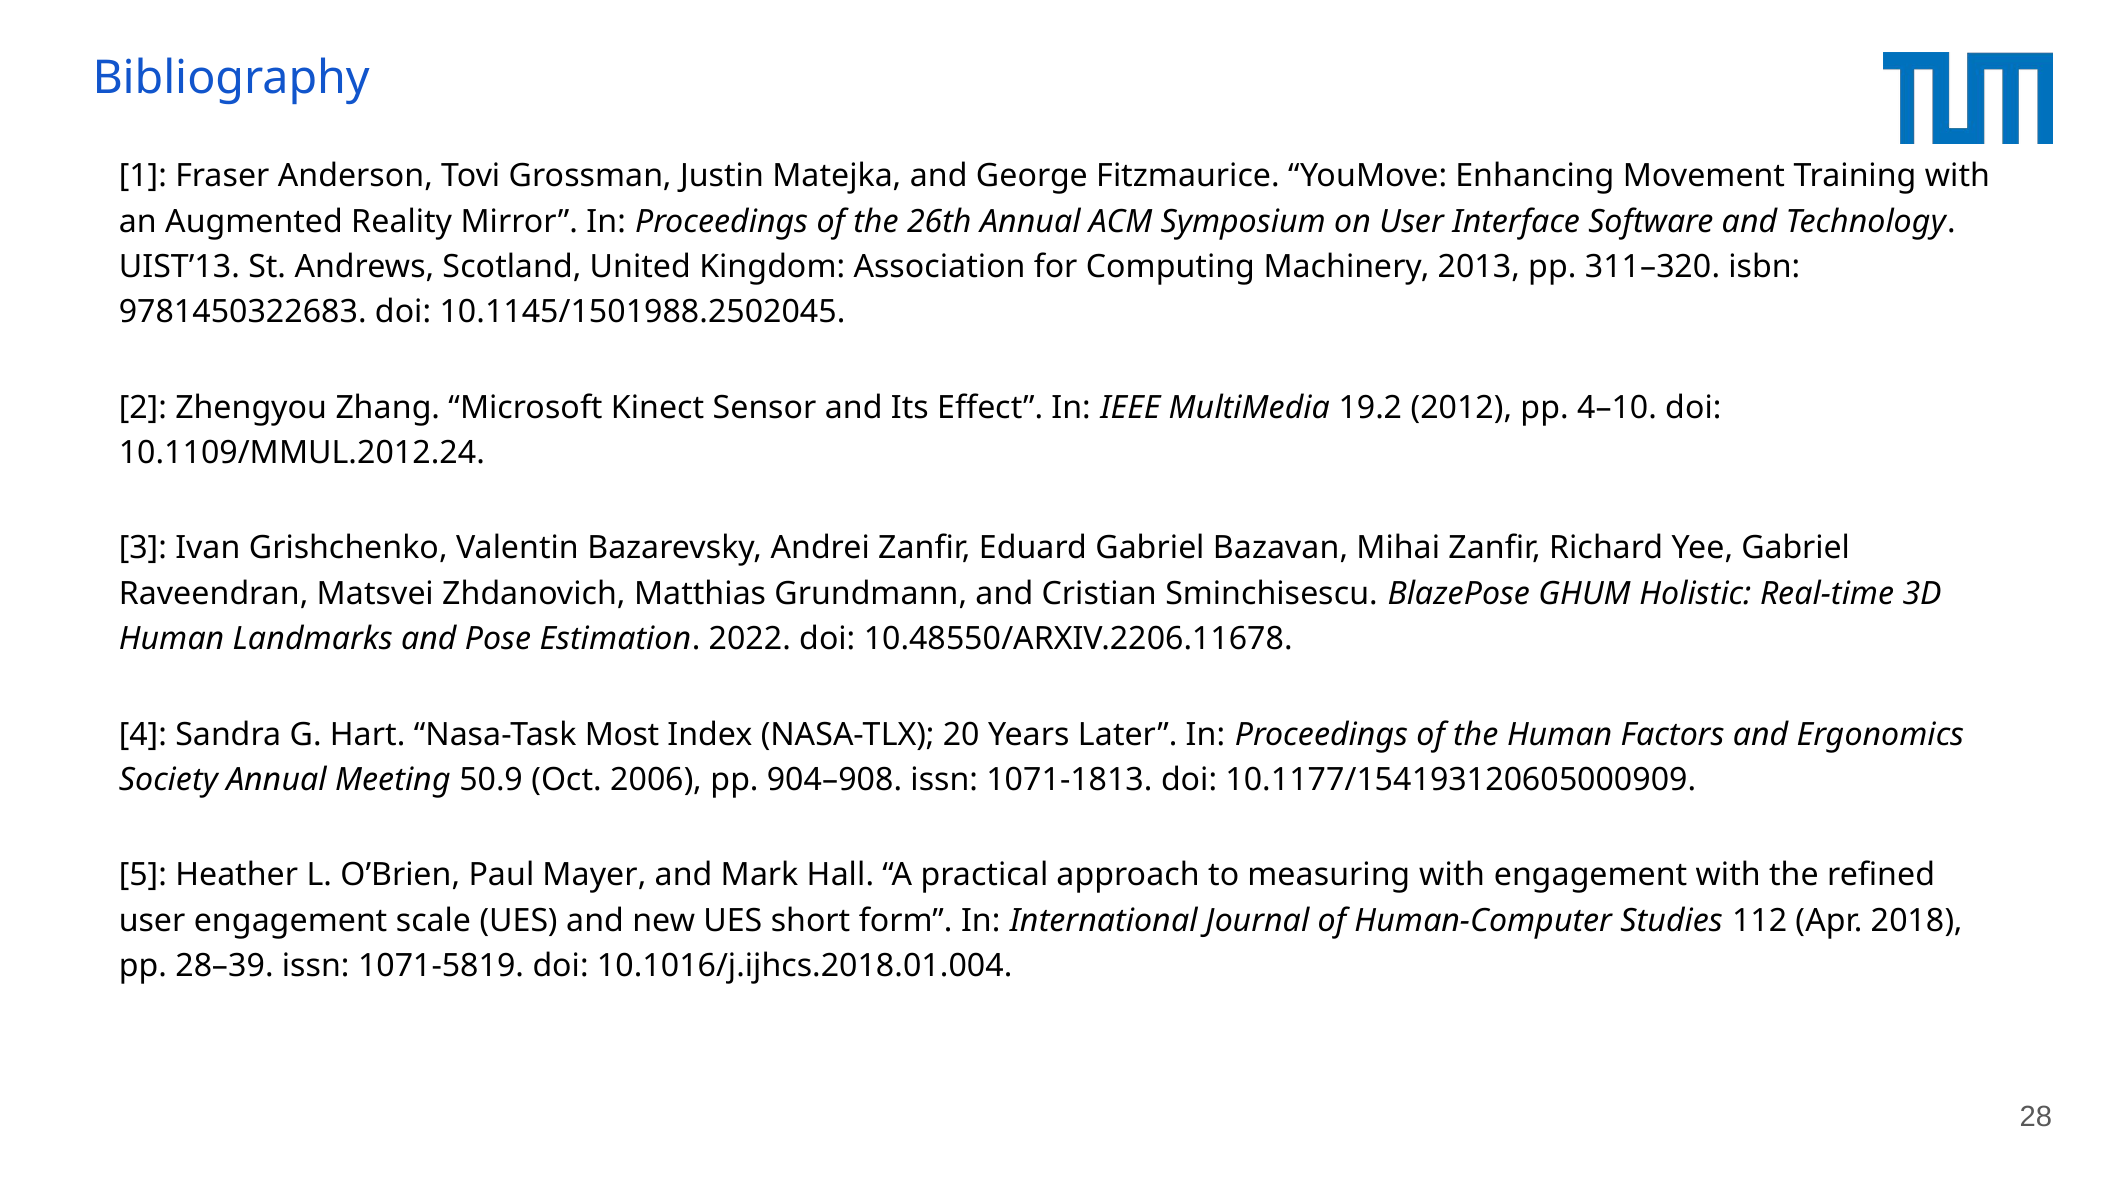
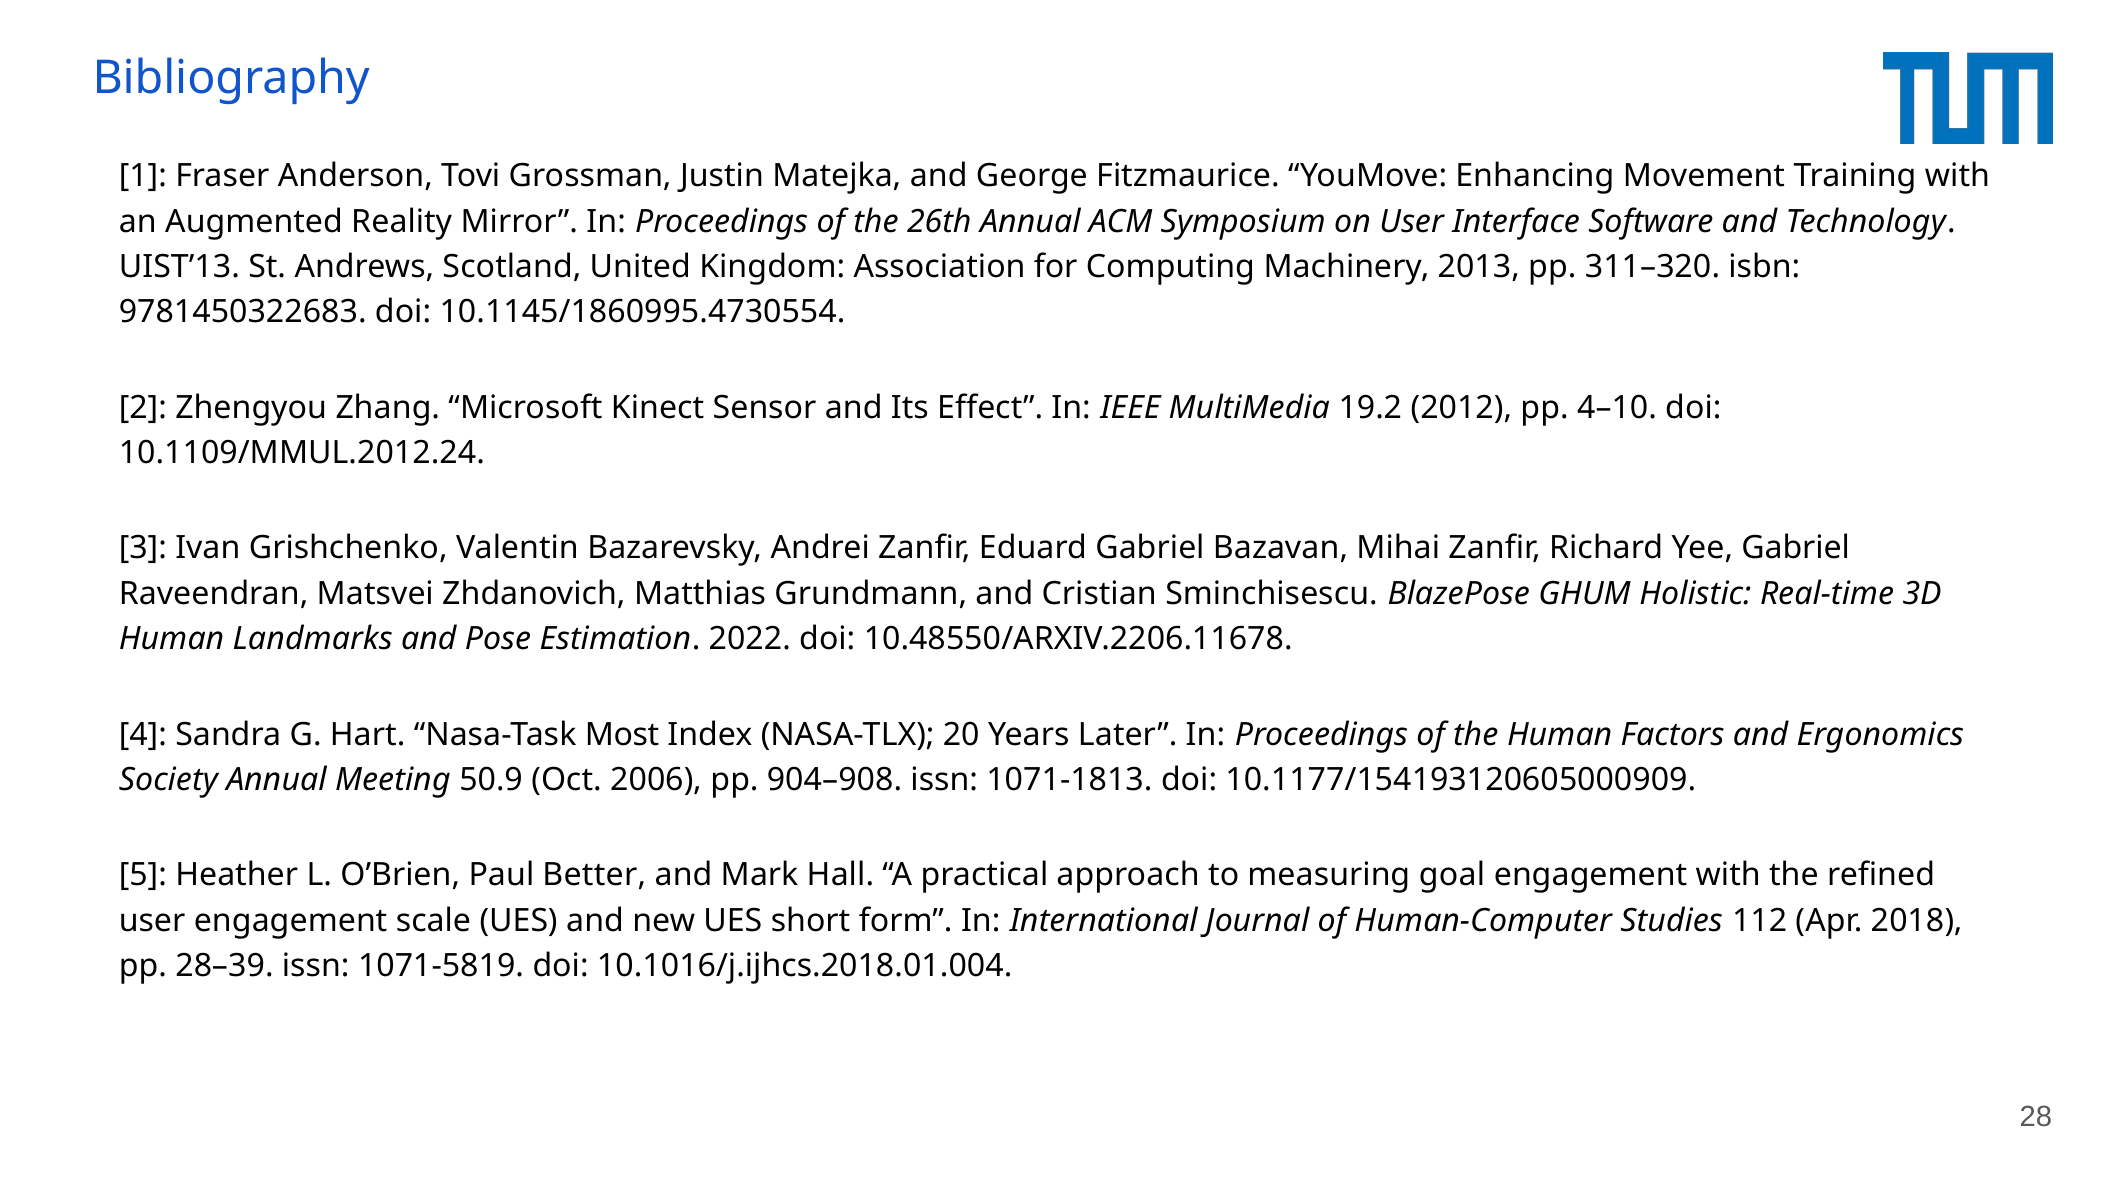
10.1145/1501988.2502045: 10.1145/1501988.2502045 -> 10.1145/1860995.4730554 (642, 312)
Mayer: Mayer -> Better (594, 875)
measuring with: with -> goal (1452, 875)
